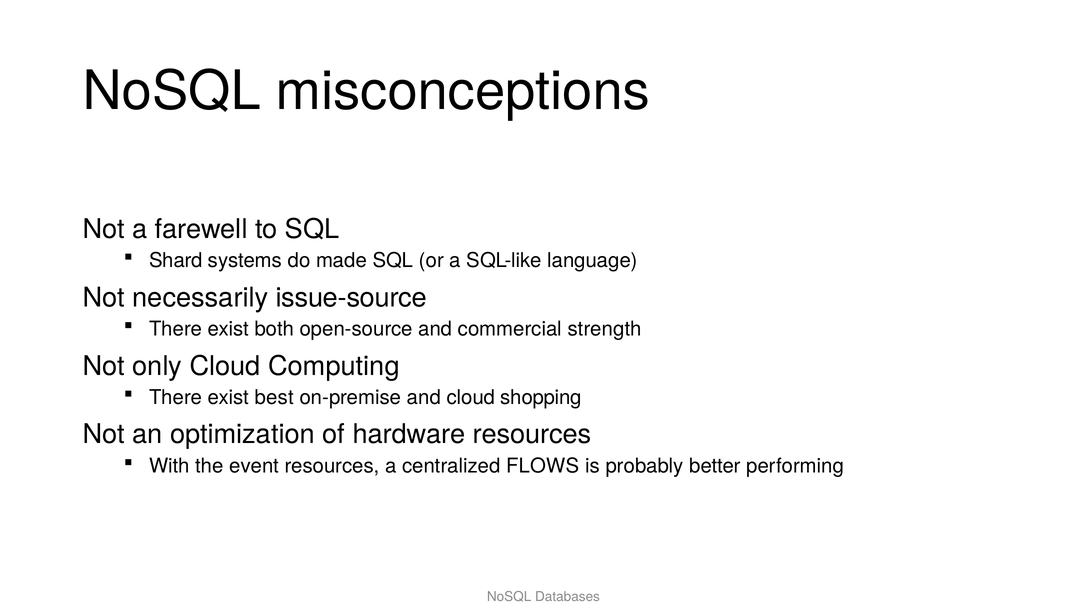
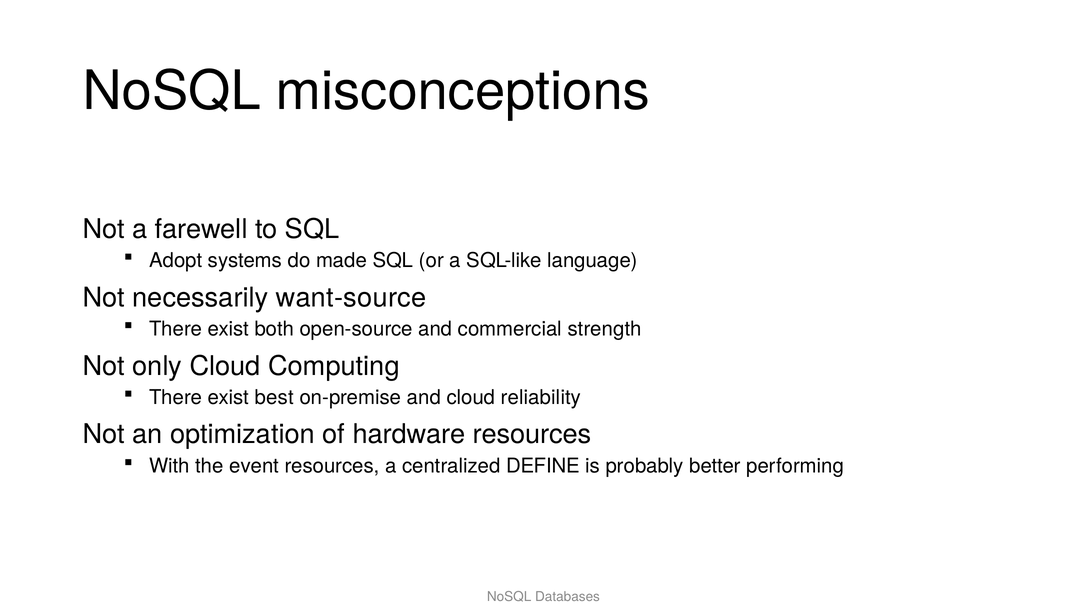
Shard: Shard -> Adopt (176, 260)
issue-source: issue-source -> want-source (351, 297)
shopping: shopping -> reliability (541, 397)
FLOWS: FLOWS -> DEFINE (543, 465)
